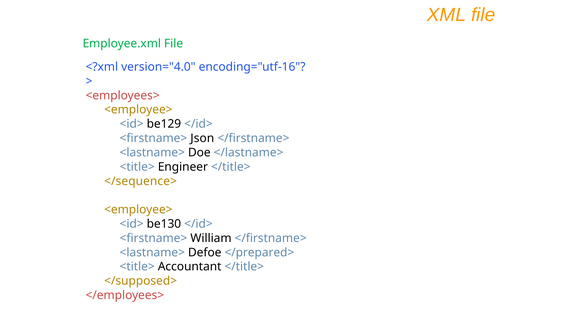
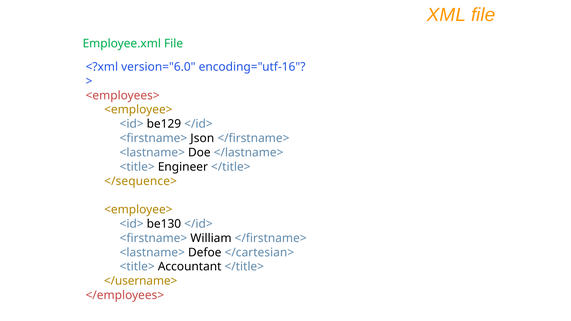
version="4.0: version="4.0 -> version="6.0 (158, 67)
</prepared>: </prepared> -> </cartesian> (259, 253)
</supposed>: </supposed> -> </username> (141, 281)
